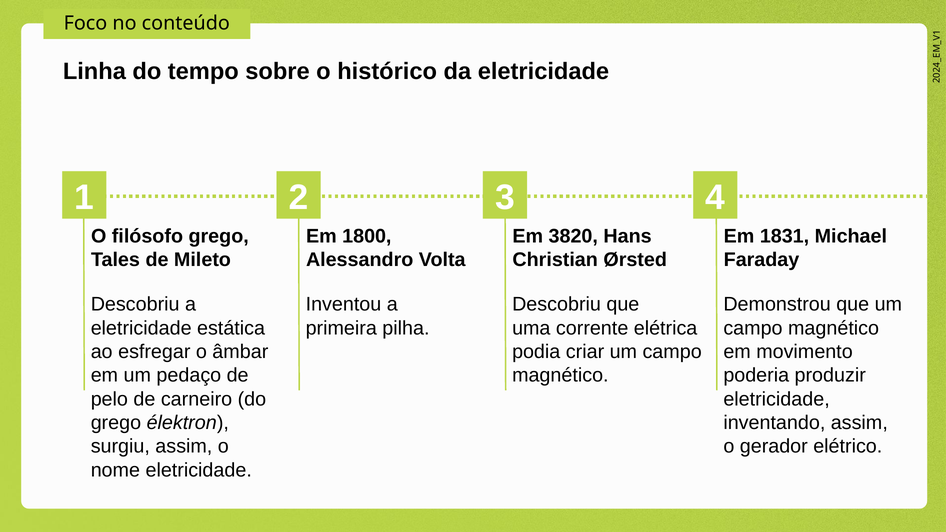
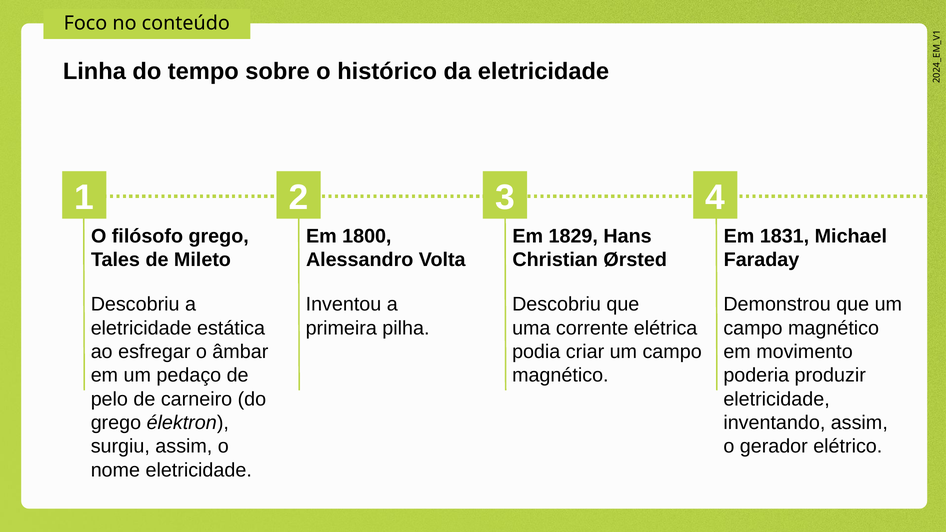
3820: 3820 -> 1829 (573, 236)
